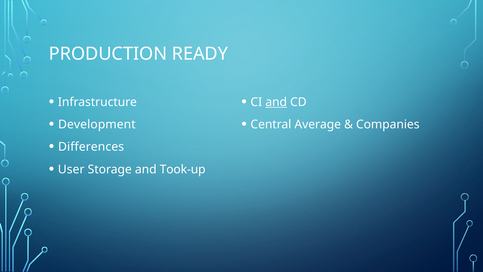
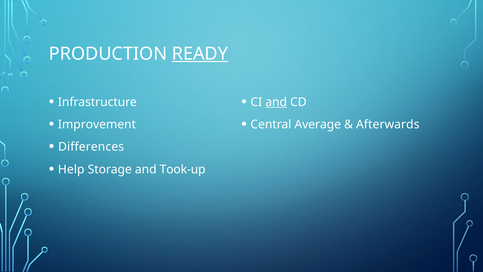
READY underline: none -> present (200, 54)
Development: Development -> Improvement (97, 124)
Companies: Companies -> Afterwards (388, 124)
User: User -> Help (71, 169)
